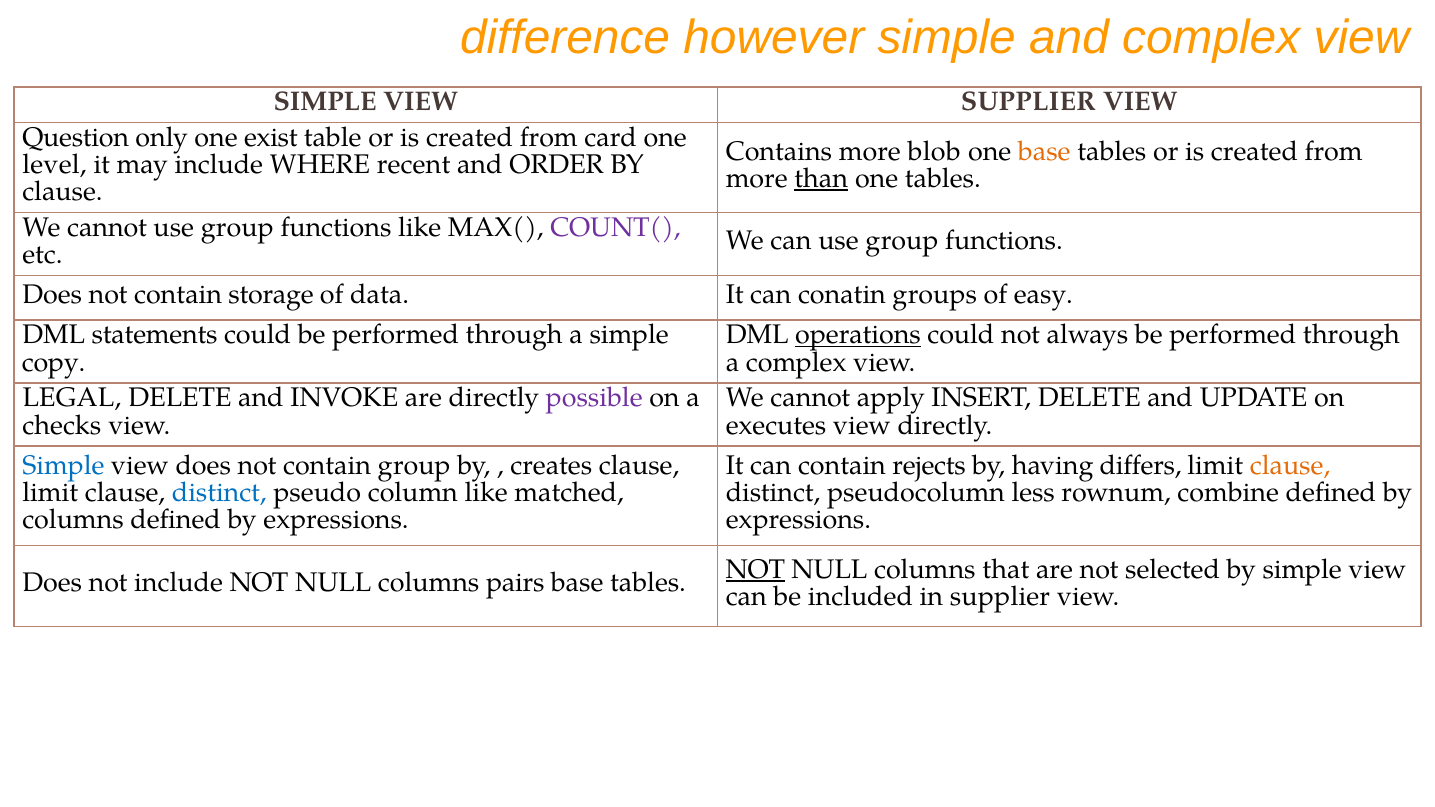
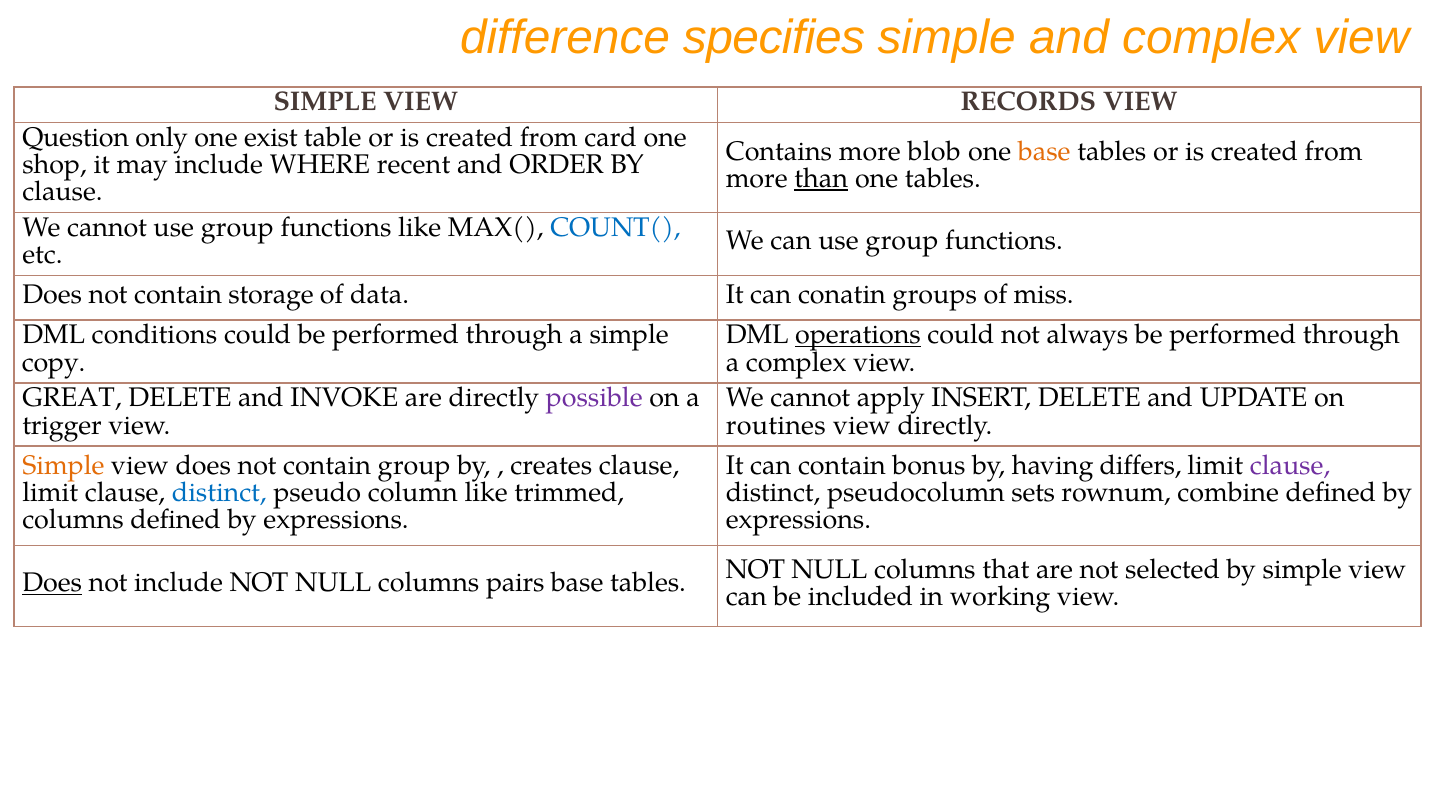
however: however -> specifies (774, 37)
VIEW SUPPLIER: SUPPLIER -> RECORDS (1028, 102)
level: level -> shop (55, 165)
COUNT( colour: purple -> blue (615, 227)
easy: easy -> miss (1044, 295)
statements: statements -> conditions (154, 335)
LEGAL: LEGAL -> GREAT (72, 398)
checks: checks -> trigger (62, 425)
executes: executes -> routines (776, 425)
Simple colour: blue -> orange (63, 466)
rejects: rejects -> bonus (929, 466)
clause colour: orange -> purple (1290, 466)
matched: matched -> trimmed (569, 493)
less: less -> sets (1033, 493)
NOT underline: present -> none (755, 569)
Does underline: none -> present (52, 583)
in supplier: supplier -> working (1000, 597)
